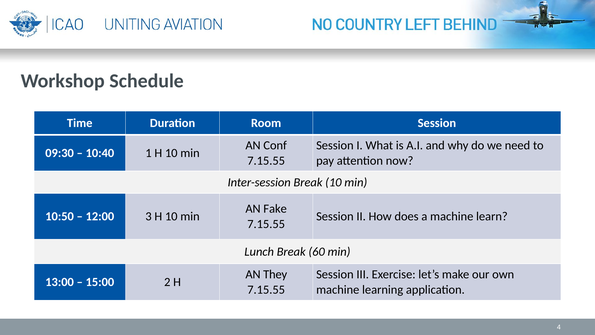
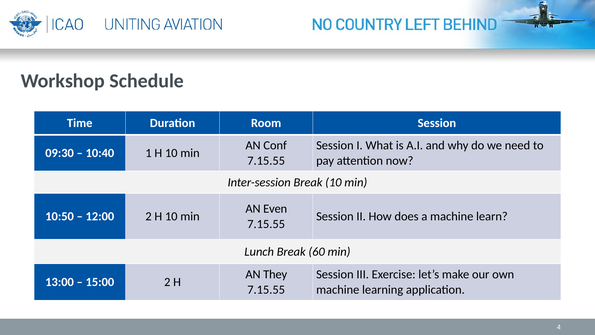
Fake: Fake -> Even (275, 209)
12:00 3: 3 -> 2 (149, 216)
